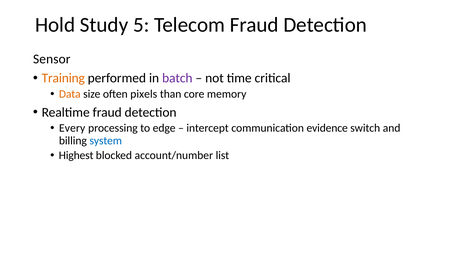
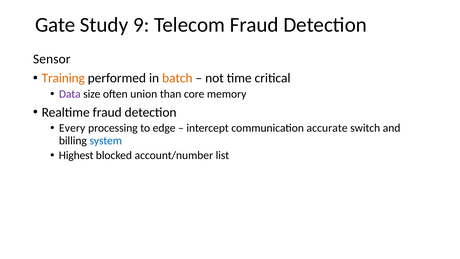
Hold: Hold -> Gate (55, 25)
5: 5 -> 9 (141, 25)
batch colour: purple -> orange (177, 78)
Data colour: orange -> purple (70, 94)
pixels: pixels -> union (144, 94)
evidence: evidence -> accurate (327, 128)
